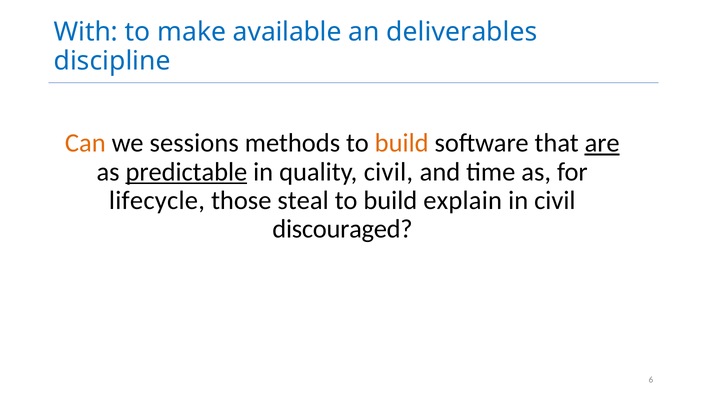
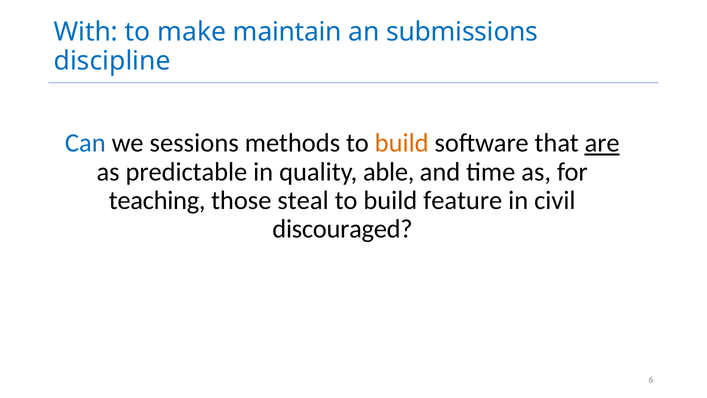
available: available -> maintain (287, 32)
deliverables: deliverables -> submissions (462, 32)
Can colour: orange -> blue (85, 143)
predictable underline: present -> none (186, 172)
quality civil: civil -> able (389, 172)
lifecycle: lifecycle -> teaching (157, 200)
explain: explain -> feature (463, 200)
